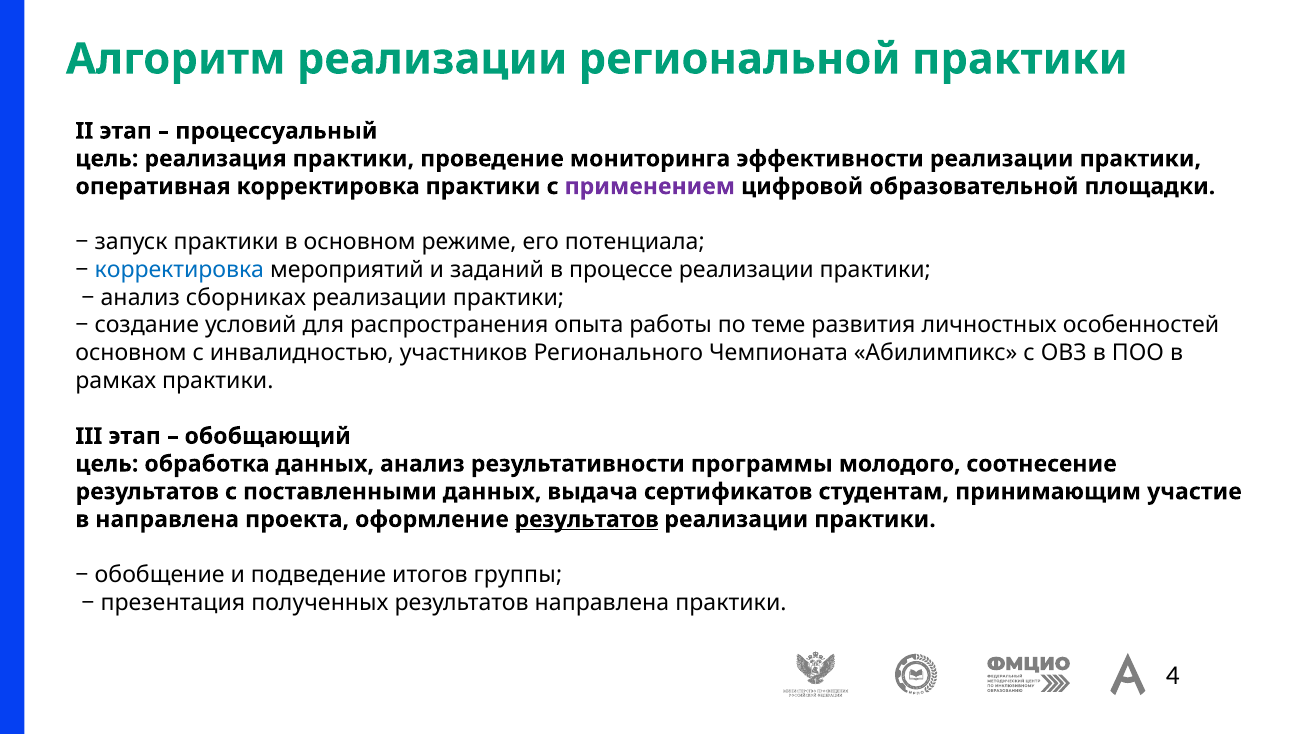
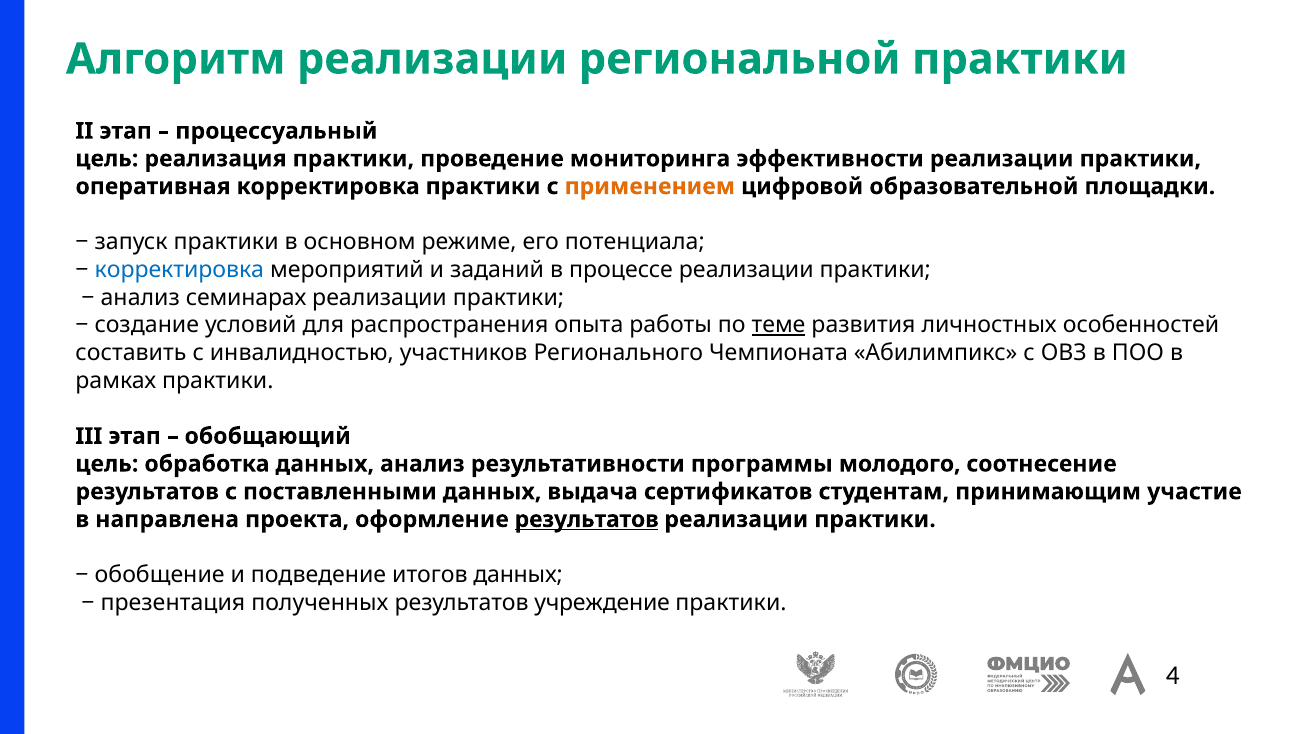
применением colour: purple -> orange (650, 186)
сборниках: сборниках -> семинарах (246, 297)
теме underline: none -> present (779, 325)
основном: основном -> составить (131, 353)
итогов группы: группы -> данных (518, 574)
результатов направлена: направлена -> учреждение (602, 602)
